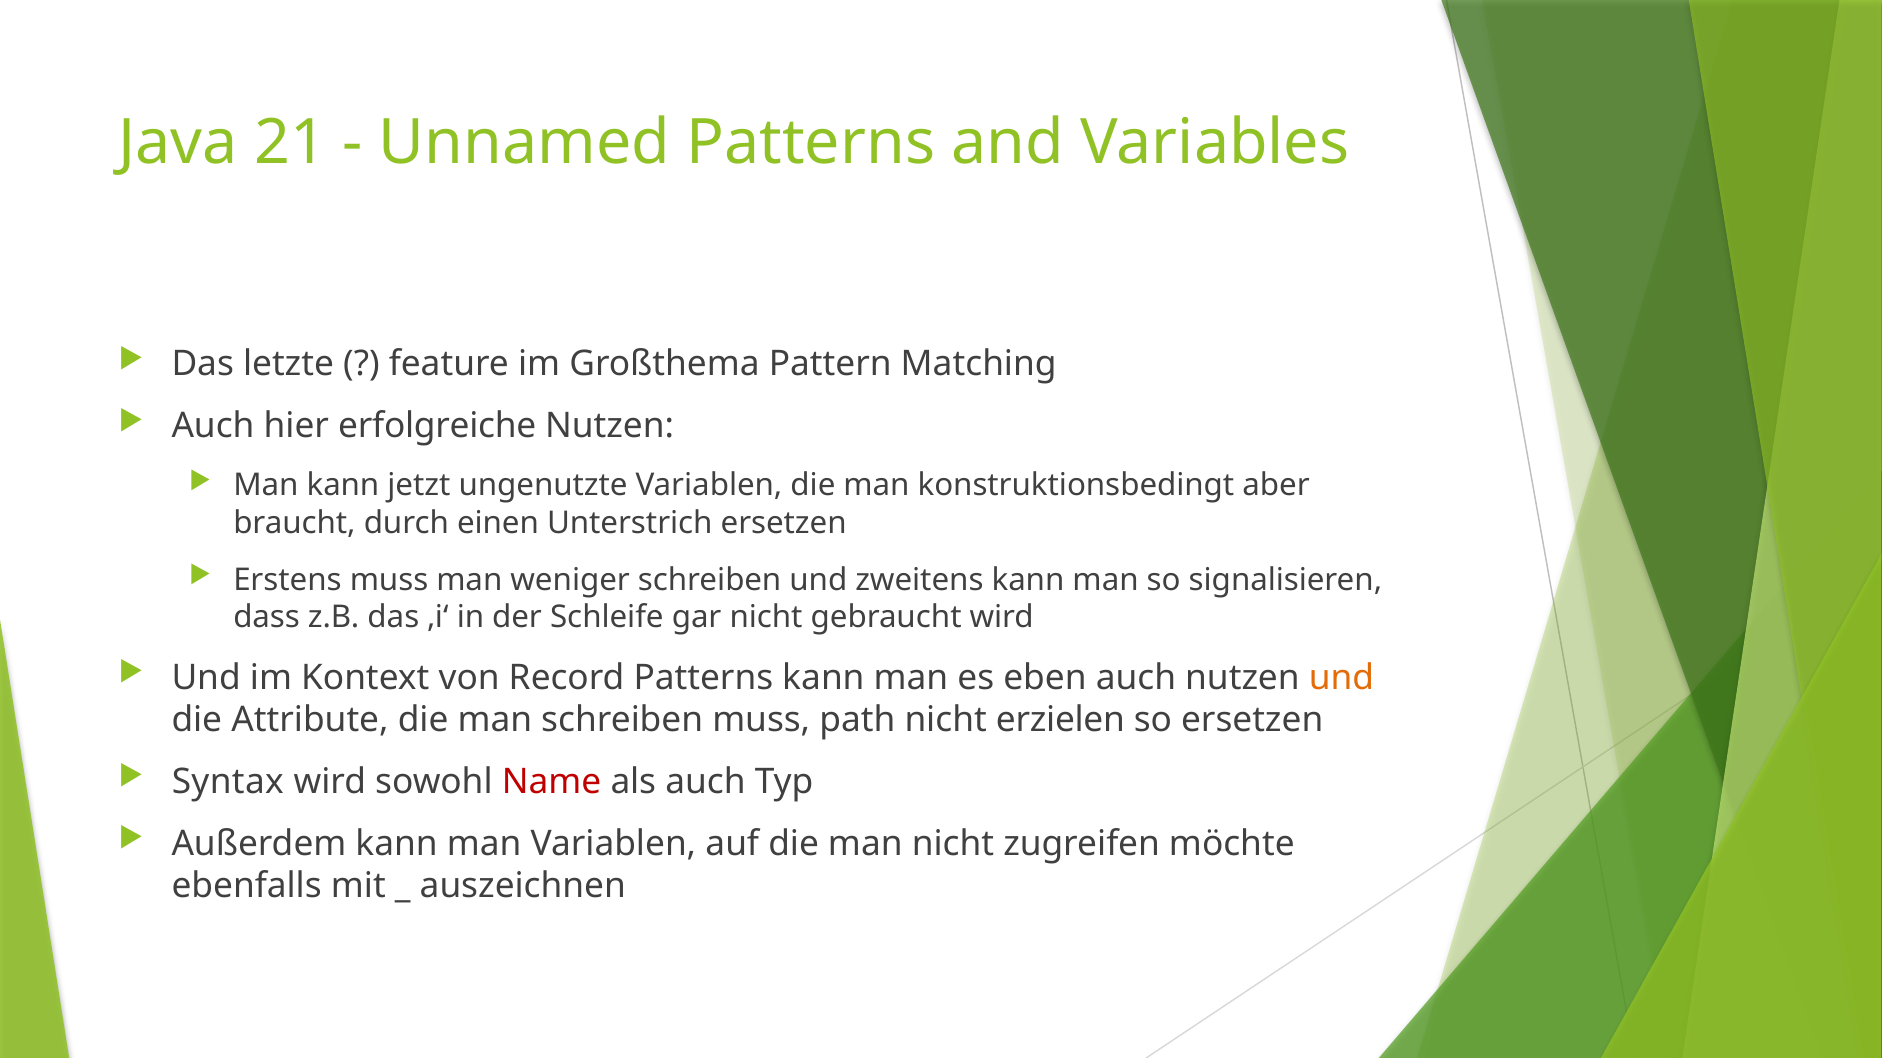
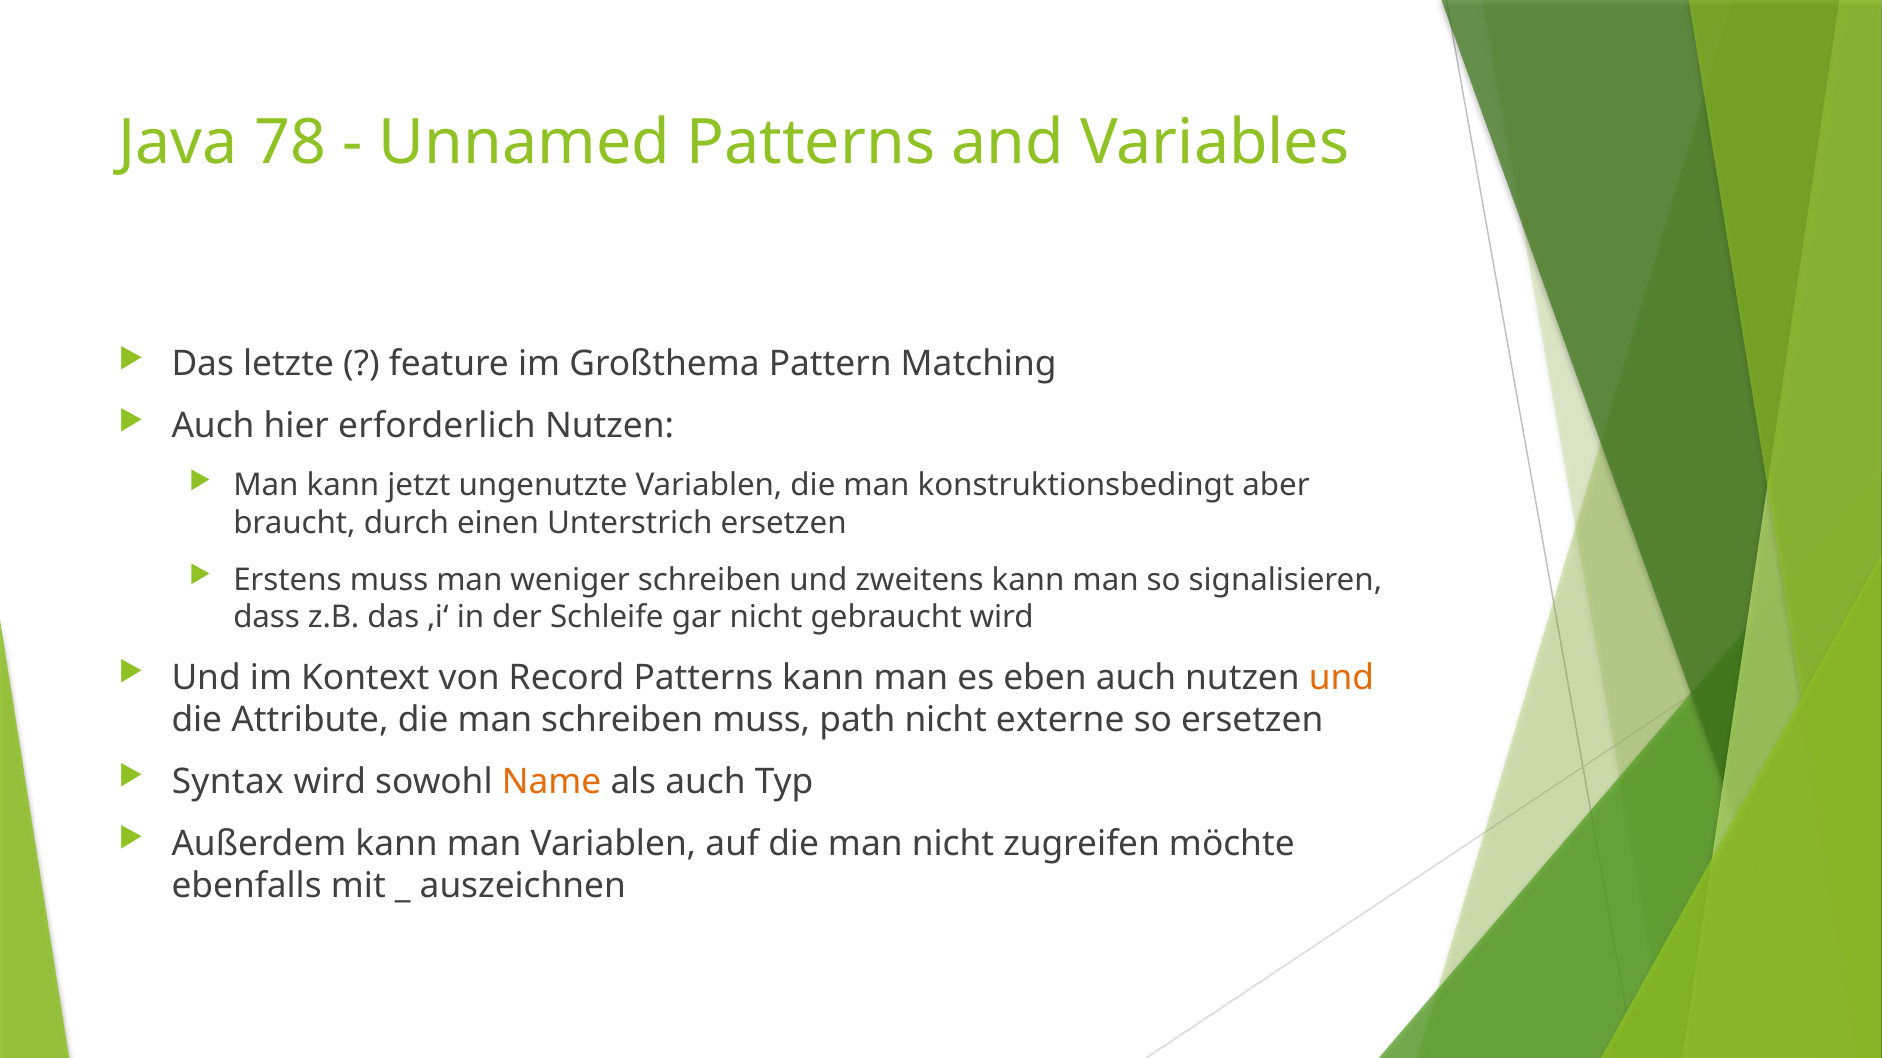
21: 21 -> 78 (290, 143)
erfolgreiche: erfolgreiche -> erforderlich (437, 426)
erzielen: erzielen -> externe (1060, 720)
Name colour: red -> orange (552, 782)
